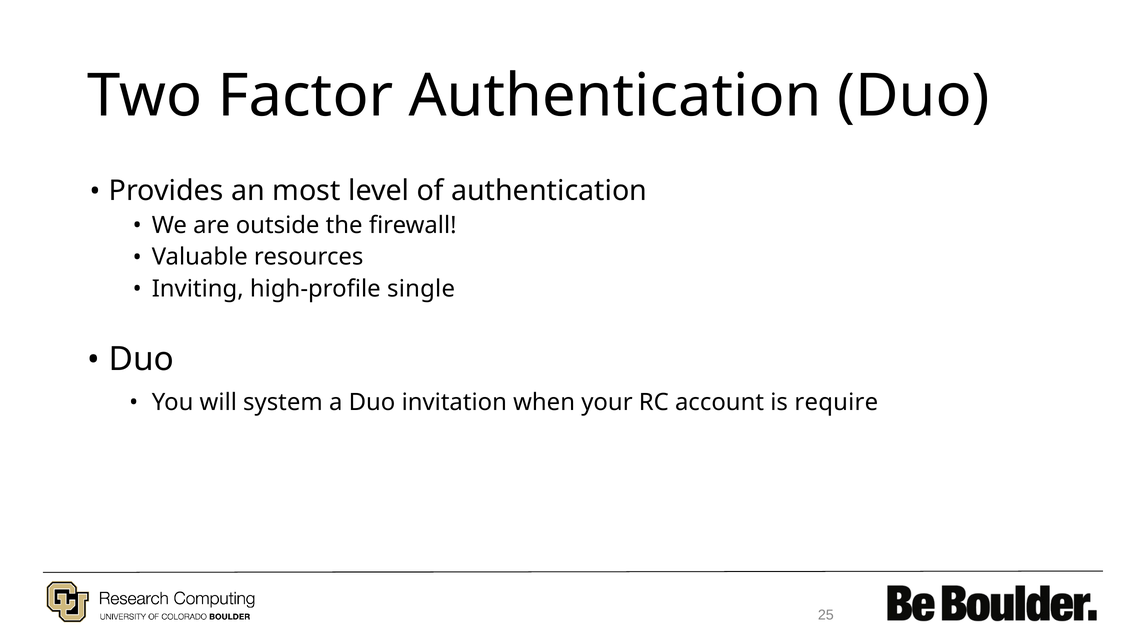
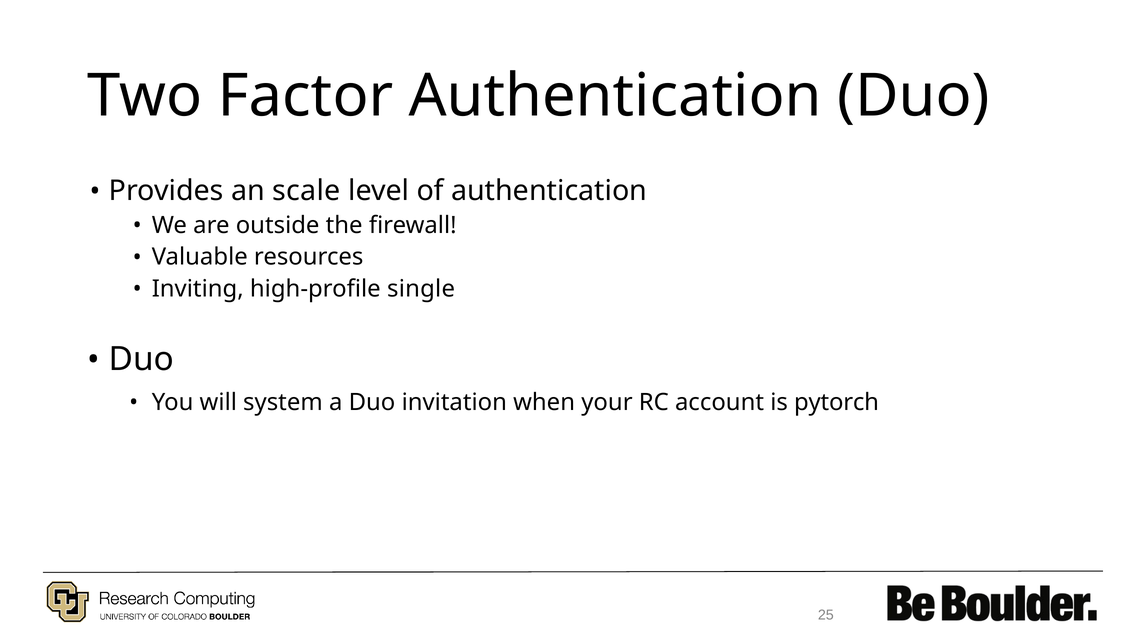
most: most -> scale (306, 191)
require: require -> pytorch (837, 403)
